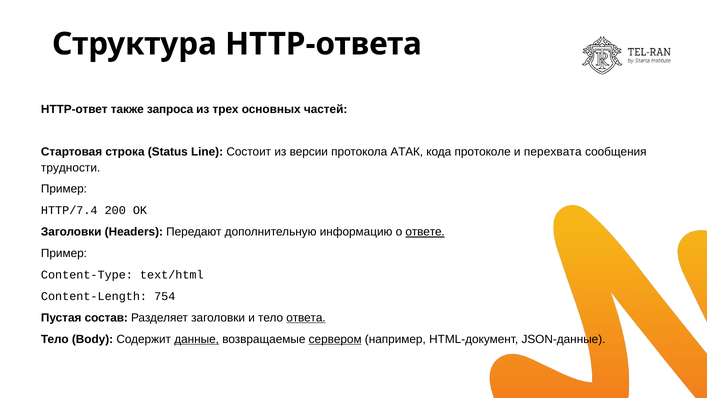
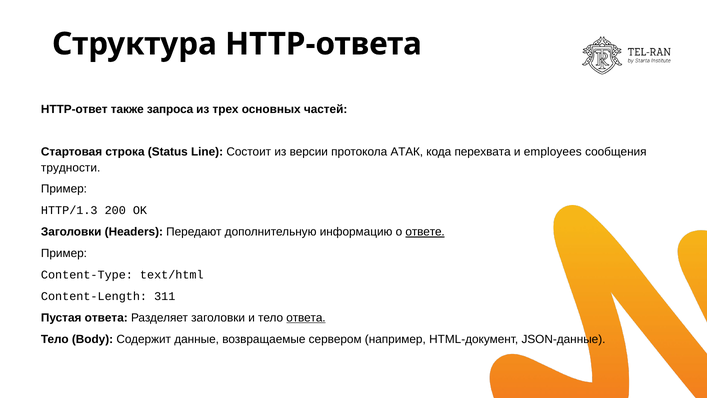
протоколе: протоколе -> перехвата (483, 152)
перехвата: перехвата -> employees (553, 152)
HTTP/7.4: HTTP/7.4 -> HTTP/1.3 (69, 210)
754: 754 -> 311 (165, 296)
Пустая состав: состав -> ответа (106, 318)
данные underline: present -> none (197, 339)
сервером underline: present -> none (335, 339)
